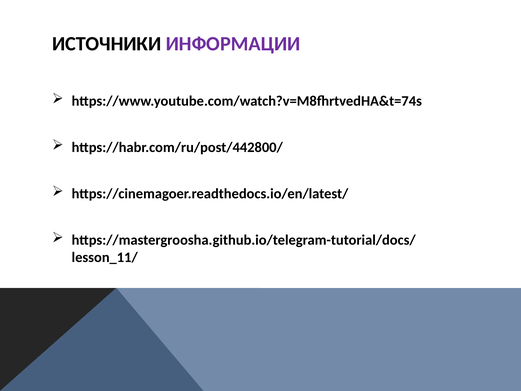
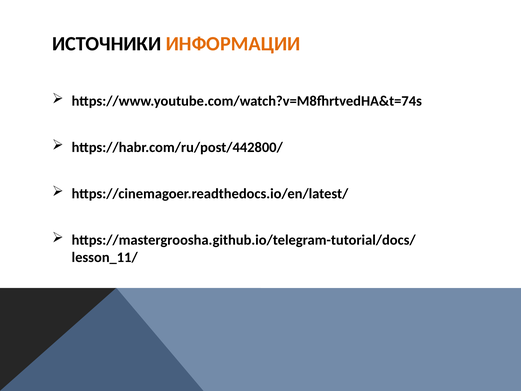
ИНФОРМАЦИИ colour: purple -> orange (233, 44)
